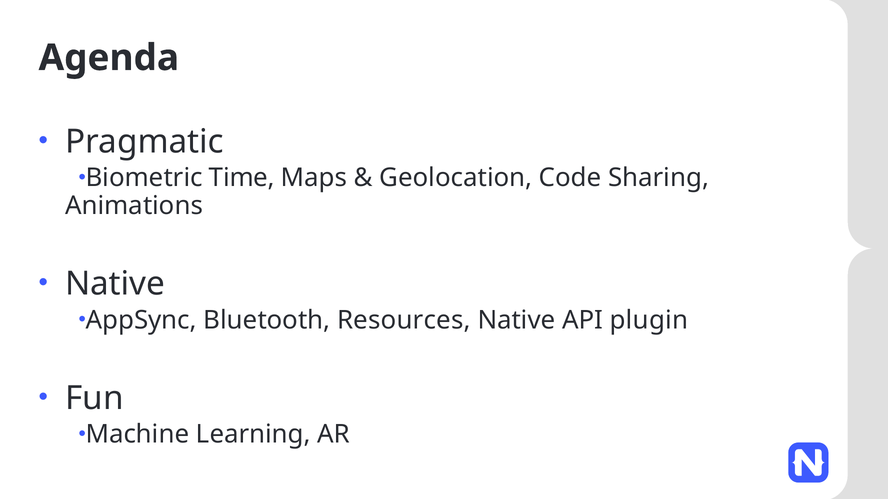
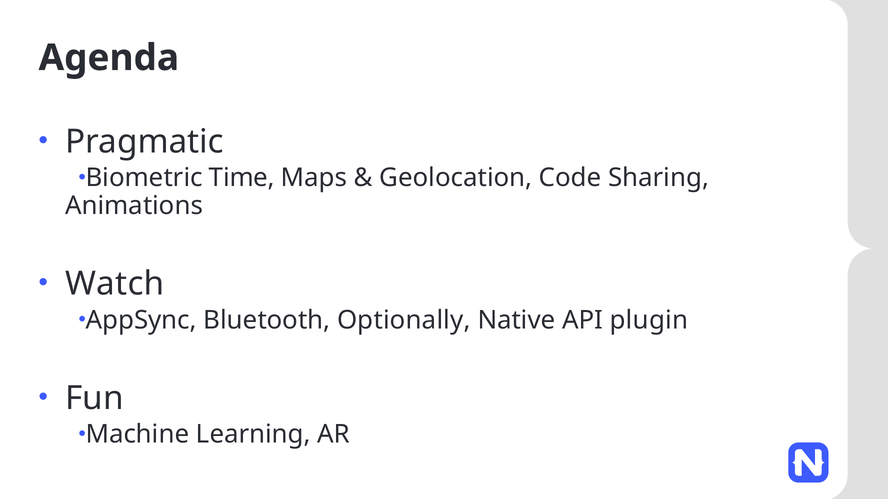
Native: Native -> Watch (115, 284)
Resources: Resources -> Optionally (404, 320)
